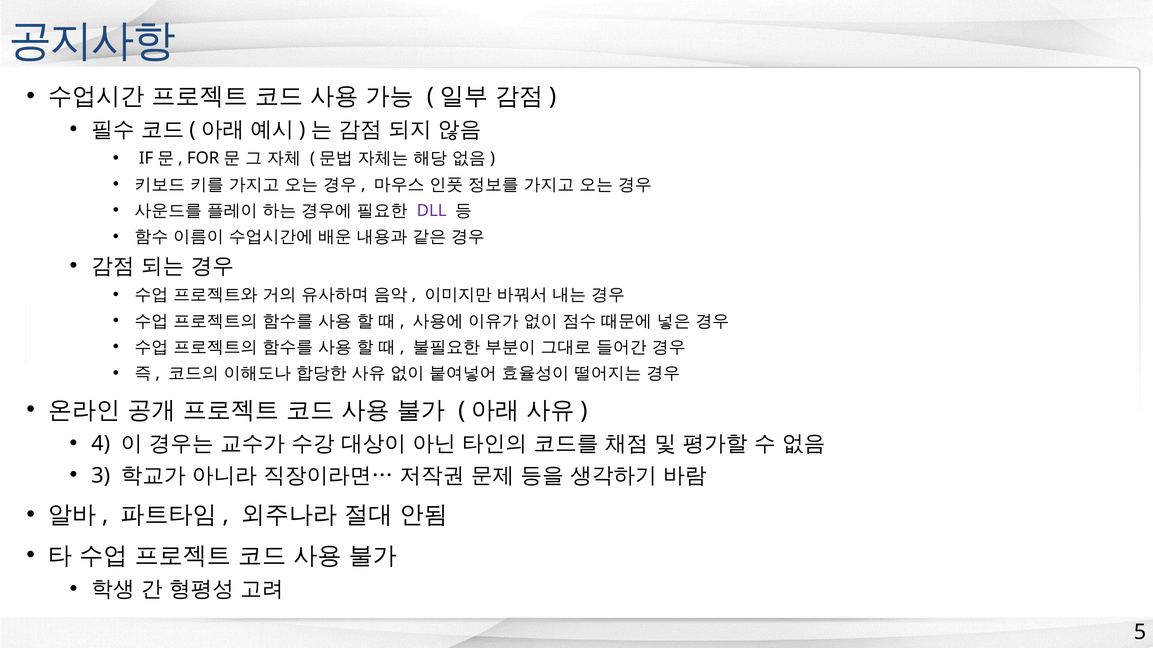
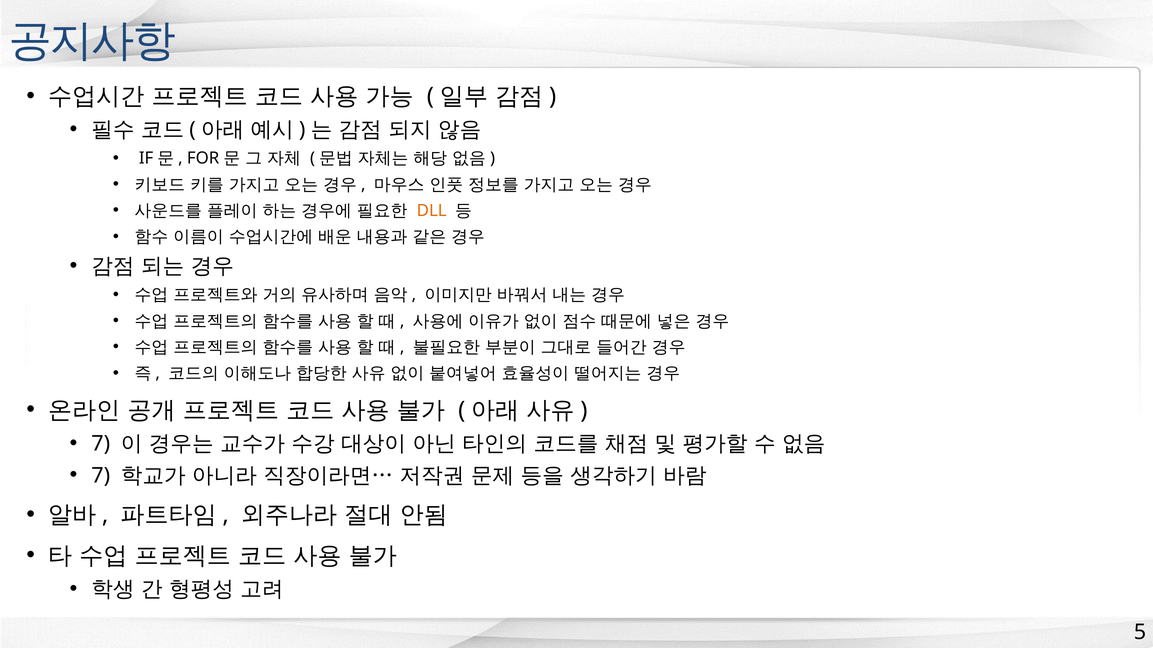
DLL colour: purple -> orange (432, 211)
4: 4 -> 7 (101, 444)
3: 3 -> 7 (101, 476)
